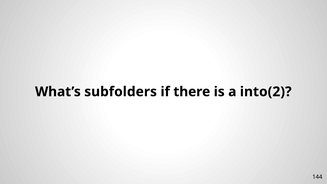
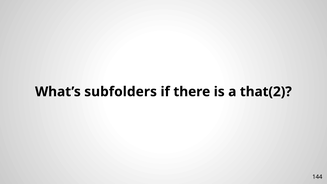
into(2: into(2 -> that(2 (266, 92)
